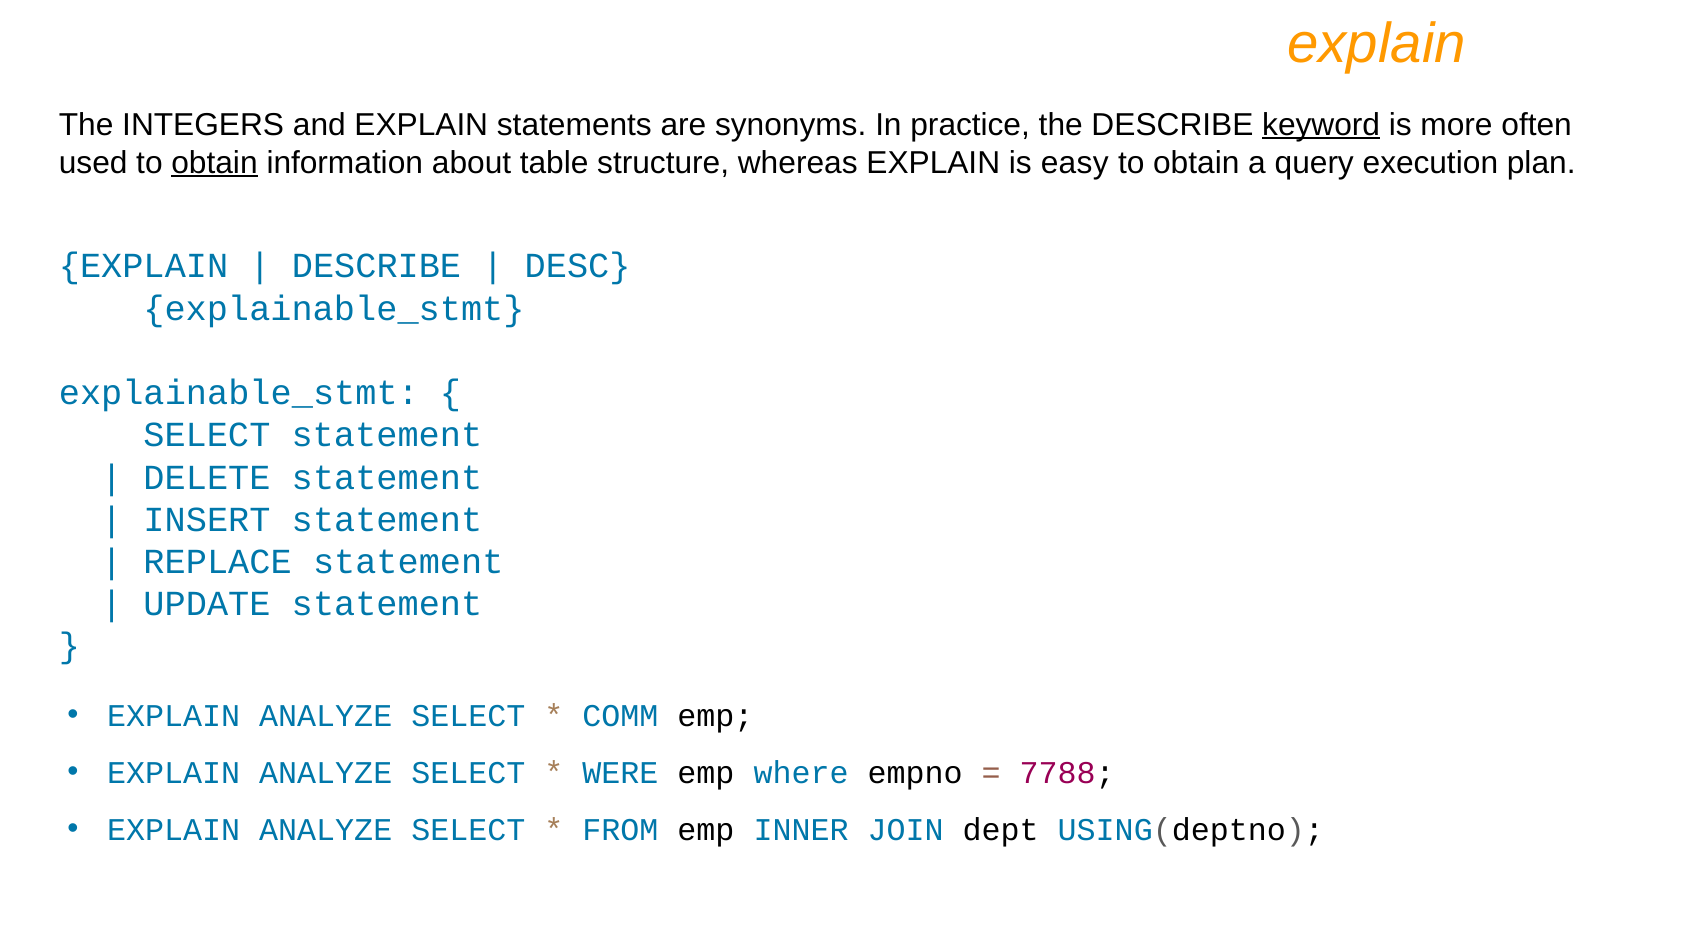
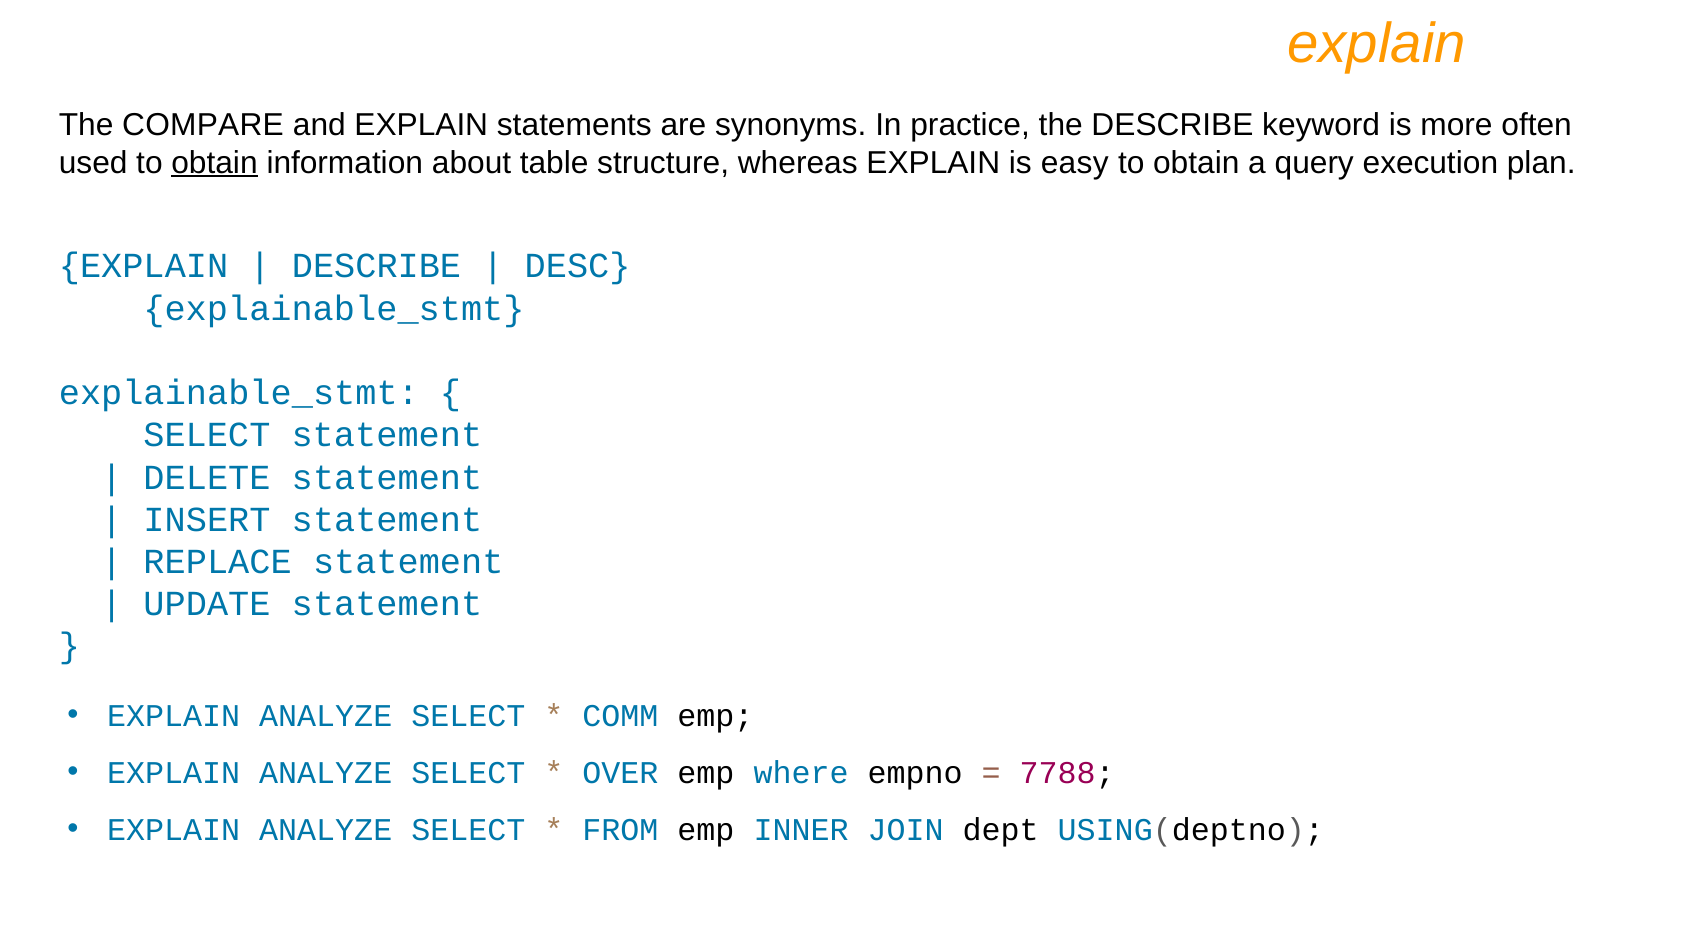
INTEGERS: INTEGERS -> COMPARE (203, 125)
keyword underline: present -> none (1321, 125)
WERE: WERE -> OVER (620, 773)
